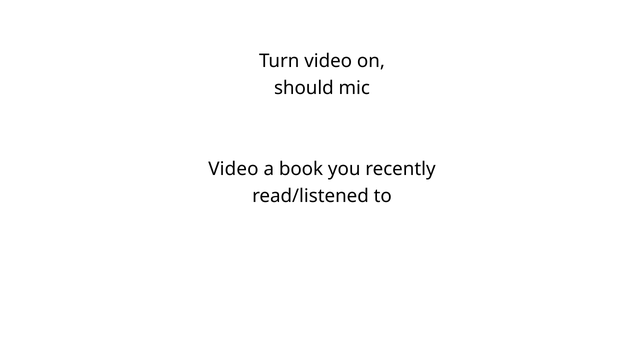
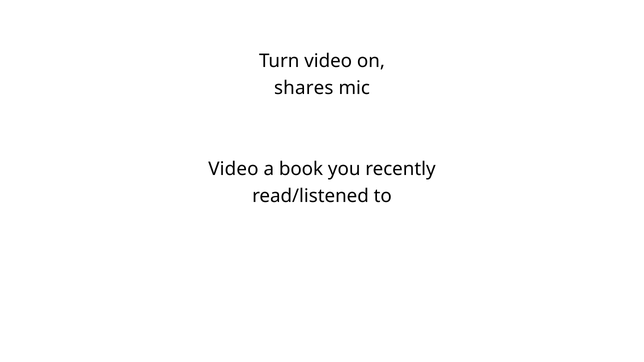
should: should -> shares (304, 88)
